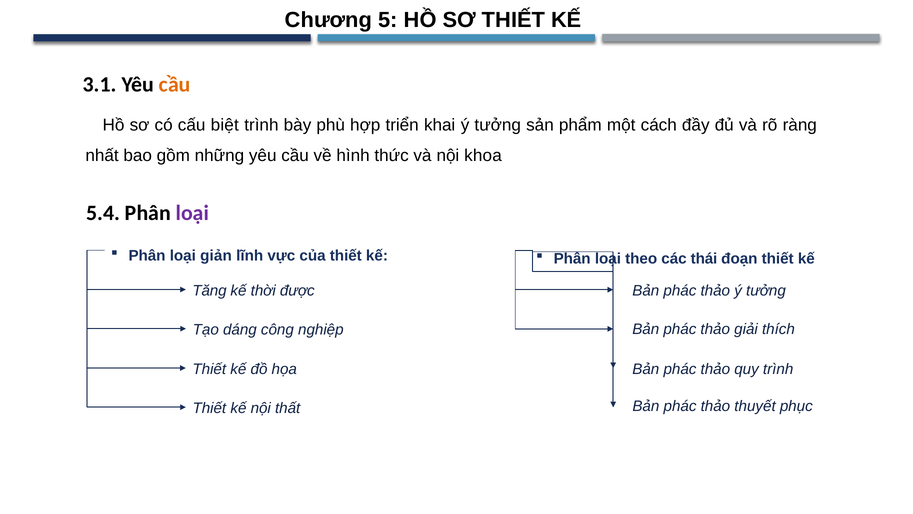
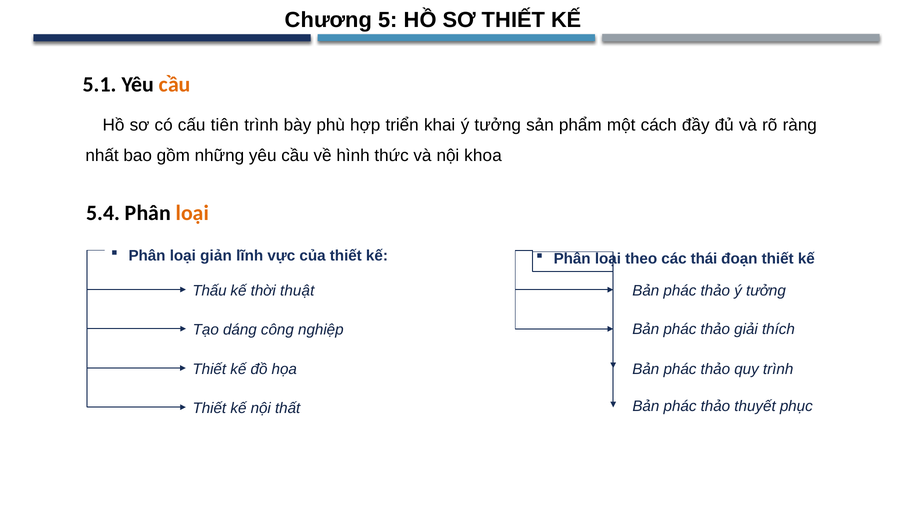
3.1: 3.1 -> 5.1 (100, 84)
biệt: biệt -> tiên (225, 125)
loại colour: purple -> orange (192, 213)
Tăng: Tăng -> Thấu (209, 290)
được: được -> thuật (297, 290)
